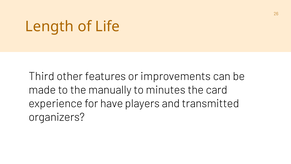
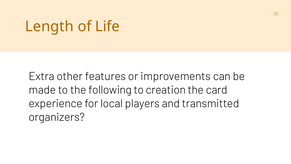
Third: Third -> Extra (42, 76)
manually: manually -> following (110, 90)
minutes: minutes -> creation (166, 90)
have: have -> local (112, 103)
